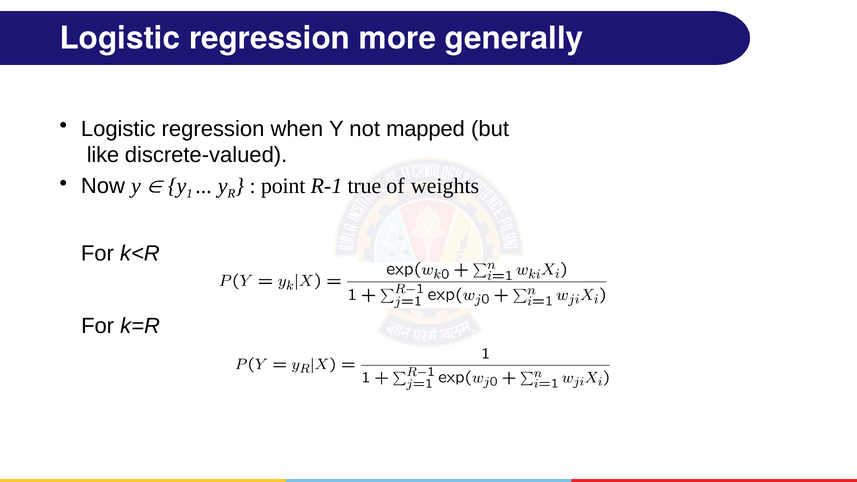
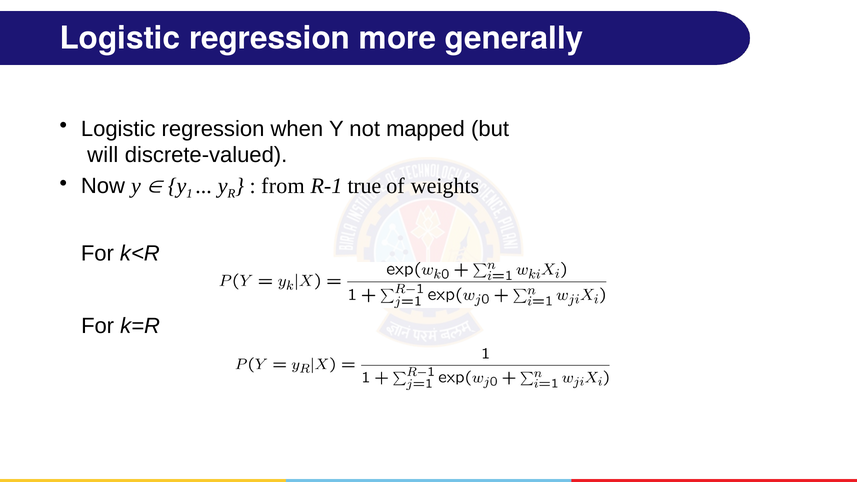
like: like -> will (103, 155)
point: point -> from (283, 186)
